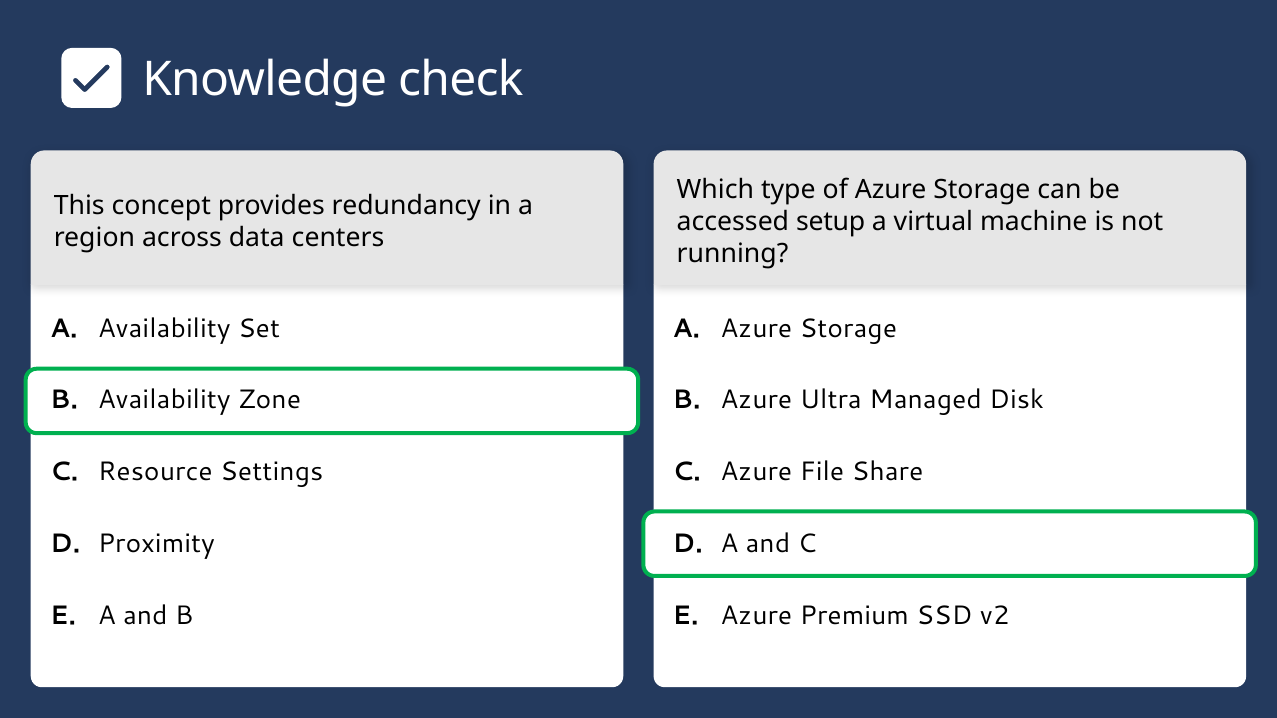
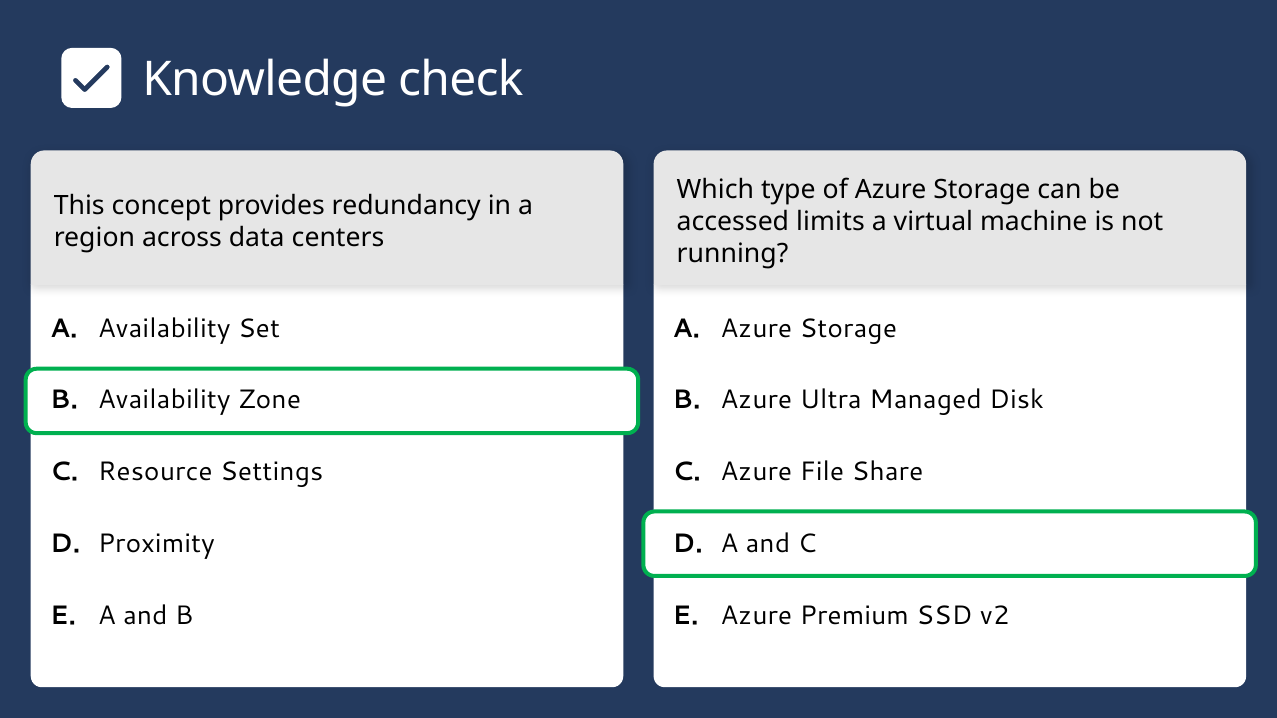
setup: setup -> limits (830, 222)
